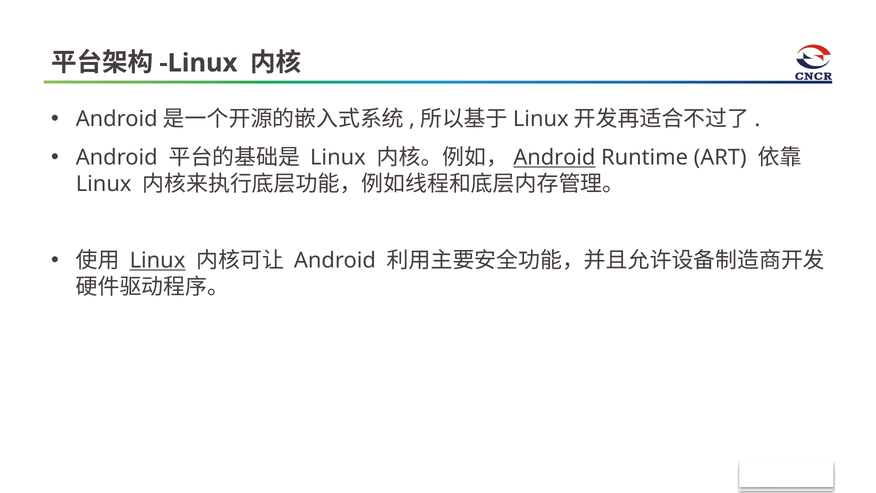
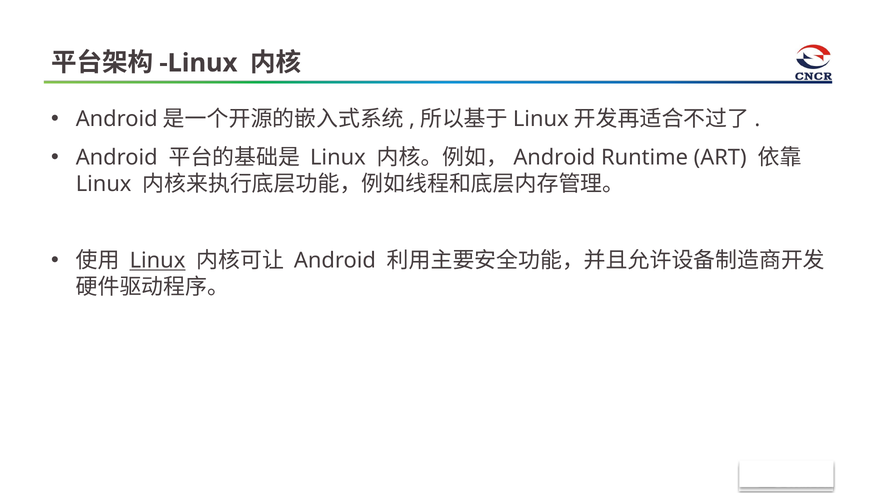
Android underline: present -> none (554, 157)
